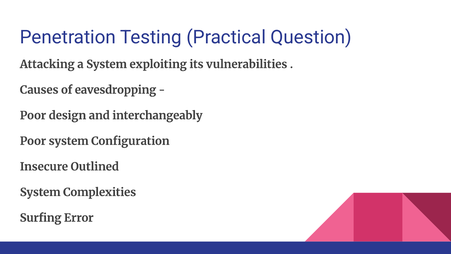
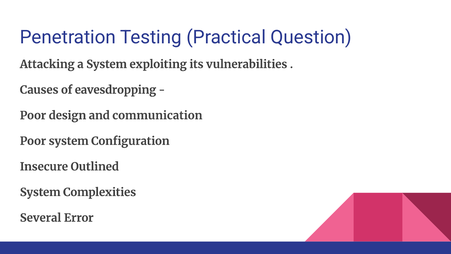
interchangeably: interchangeably -> communication (157, 115)
Surfing: Surfing -> Several (41, 218)
